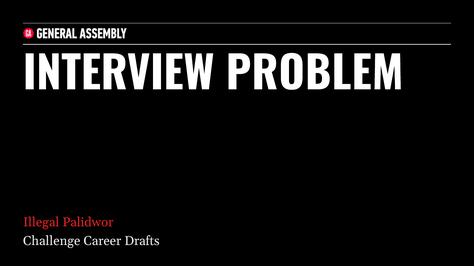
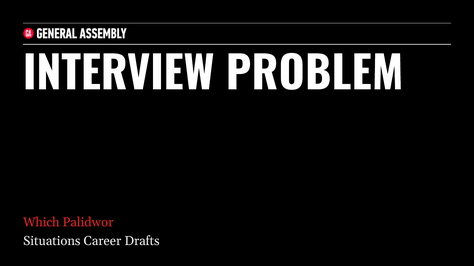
Illegal: Illegal -> Which (41, 222)
Challenge: Challenge -> Situations (52, 241)
